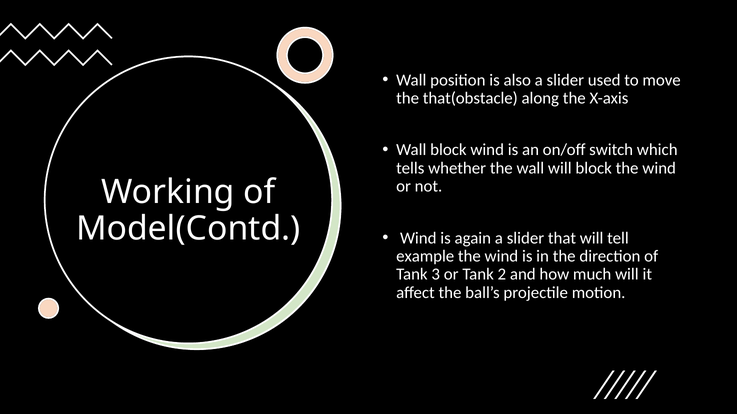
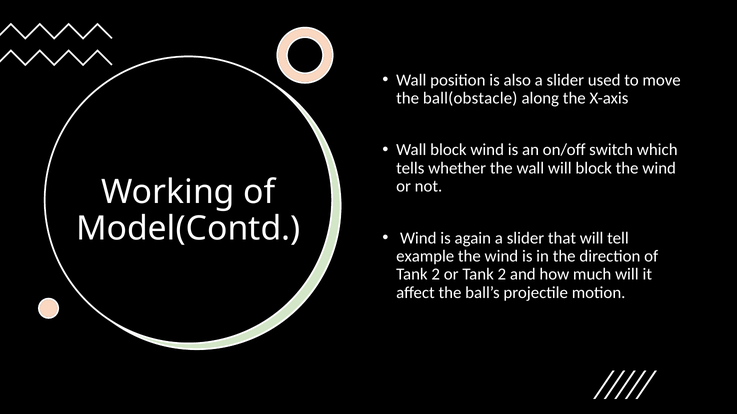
that(obstacle: that(obstacle -> ball(obstacle (470, 98)
3: 3 -> 2 (436, 275)
